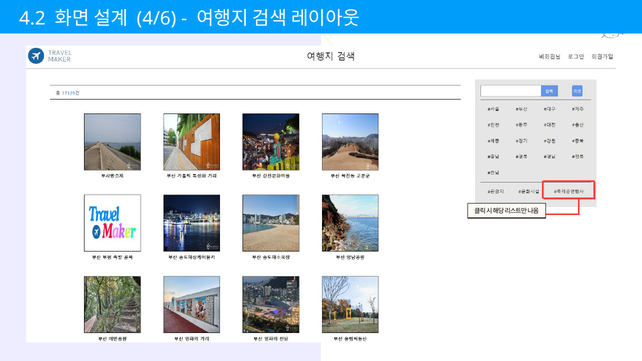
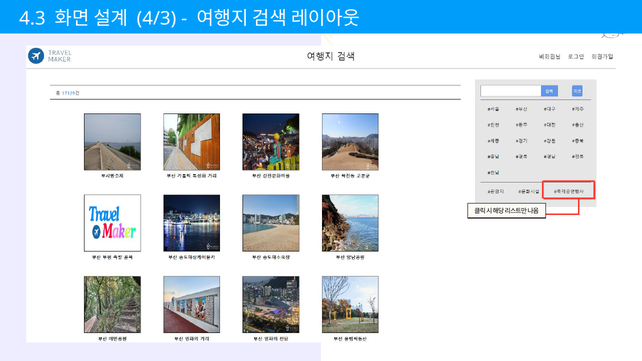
4.2: 4.2 -> 4.3 (32, 19)
4/6: 4/6 -> 4/3 (157, 19)
